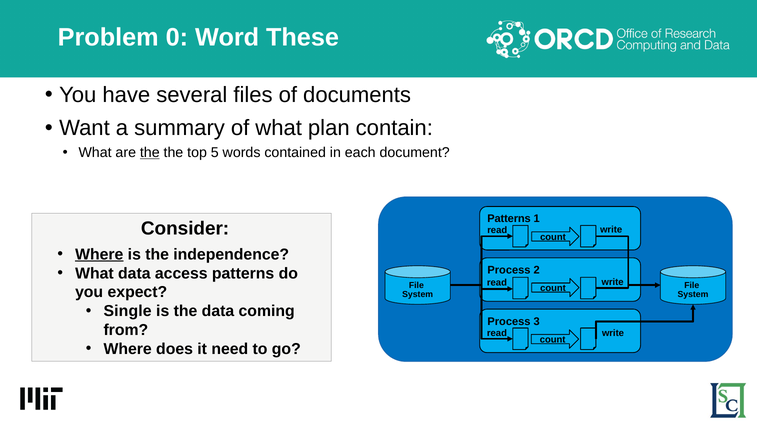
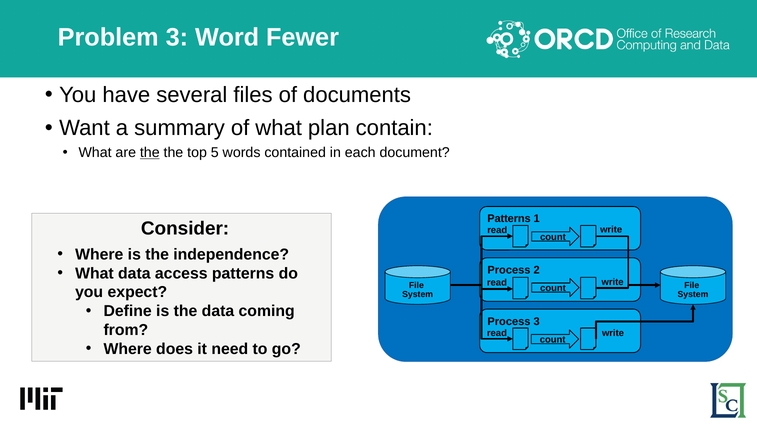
Problem 0: 0 -> 3 (177, 37)
These: These -> Fewer (303, 37)
Where underline: present -> none (99, 254)
Single: Single -> Define (128, 311)
